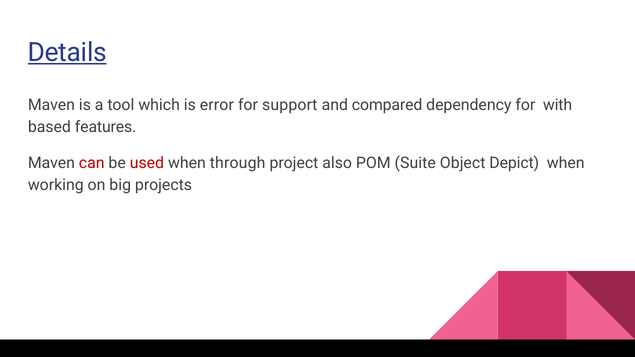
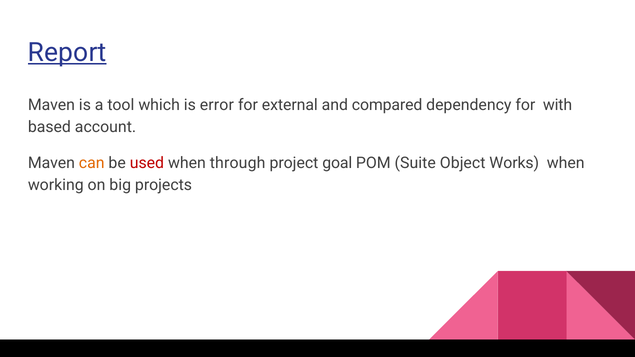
Details: Details -> Report (67, 53)
support: support -> external (290, 105)
features: features -> account (106, 127)
can colour: red -> orange (92, 163)
also: also -> goal (337, 163)
Depict: Depict -> Works (514, 163)
